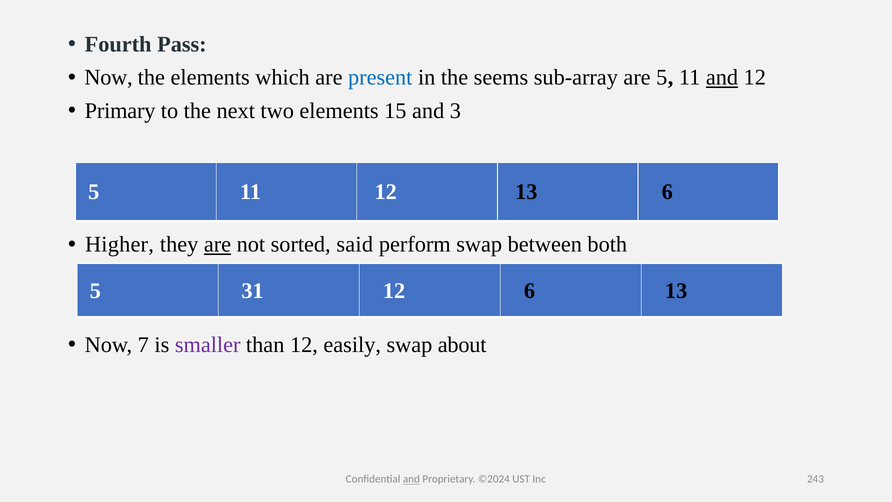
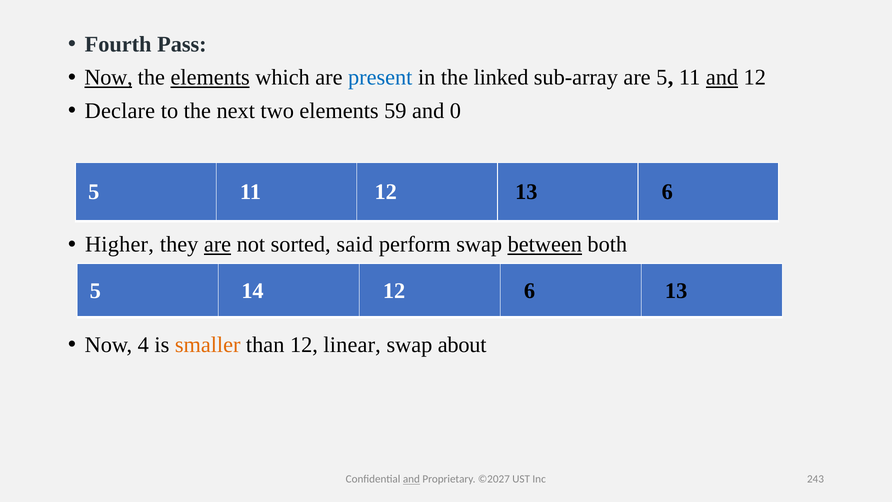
Now underline: none -> present (109, 78)
elements underline: none -> present (210, 78)
seems: seems -> linked (501, 78)
Primary: Primary -> Declare (120, 111)
15: 15 -> 59 (395, 111)
3: 3 -> 0 (455, 111)
between underline: none -> present (545, 244)
31: 31 -> 14 (252, 291)
7: 7 -> 4 (143, 345)
smaller colour: purple -> orange (208, 345)
easily: easily -> linear (352, 345)
©2024: ©2024 -> ©2027 (494, 479)
